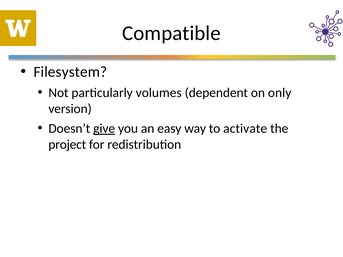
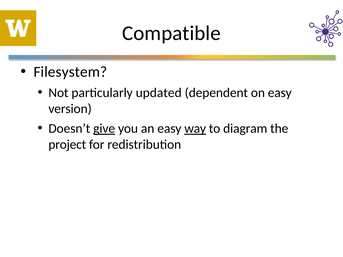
volumes: volumes -> updated (159, 93)
on only: only -> easy (280, 93)
way underline: none -> present (195, 129)
activate: activate -> diagram (245, 129)
